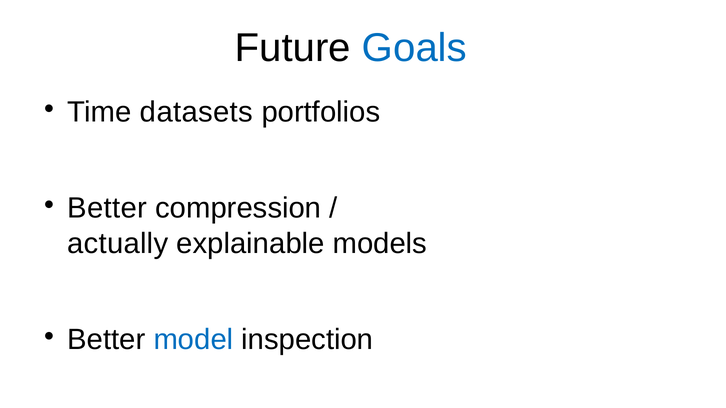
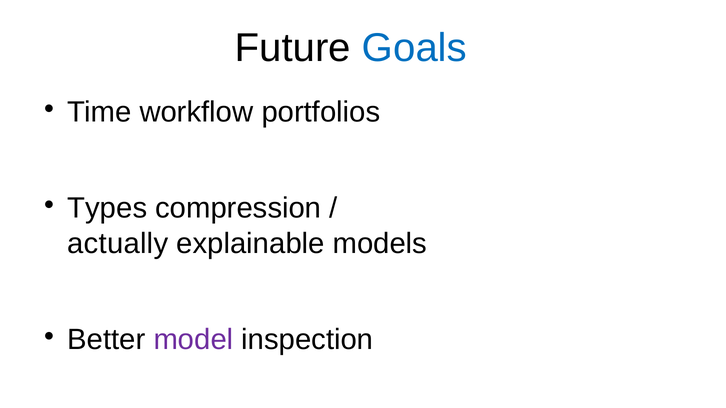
datasets: datasets -> workflow (196, 112)
Better: Better -> Types (107, 208)
model colour: blue -> purple (193, 340)
